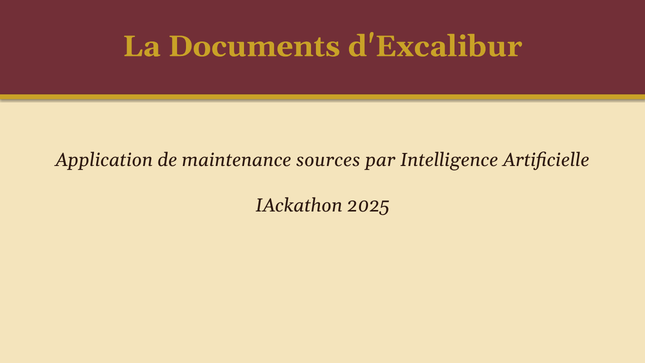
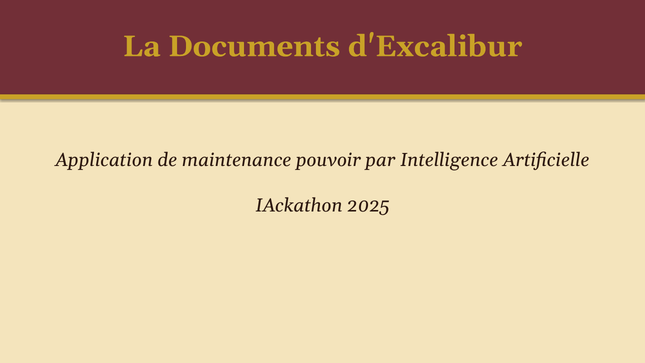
sources: sources -> pouvoir (328, 160)
